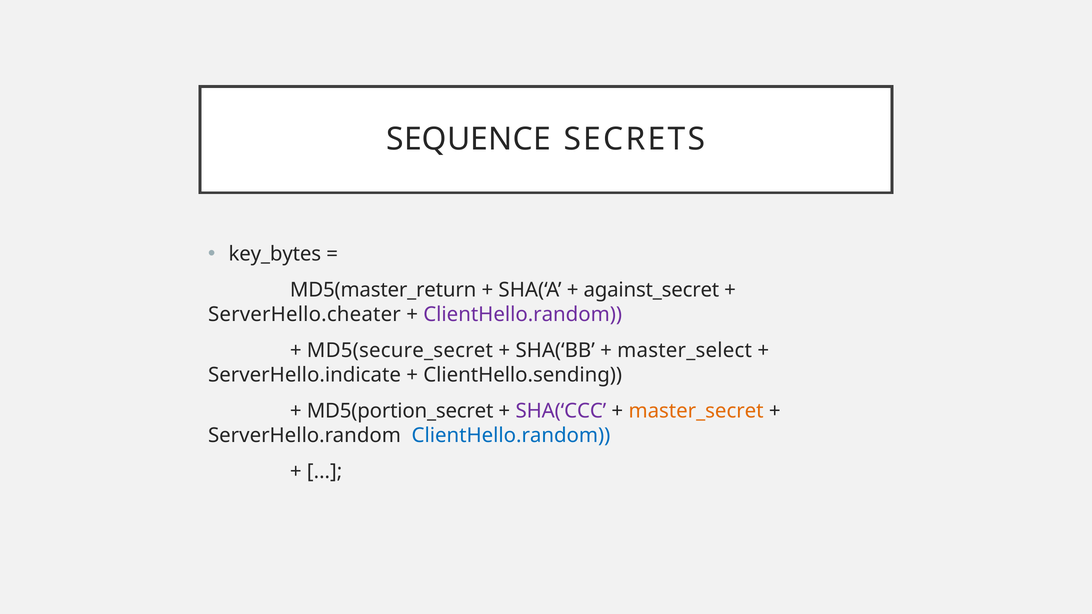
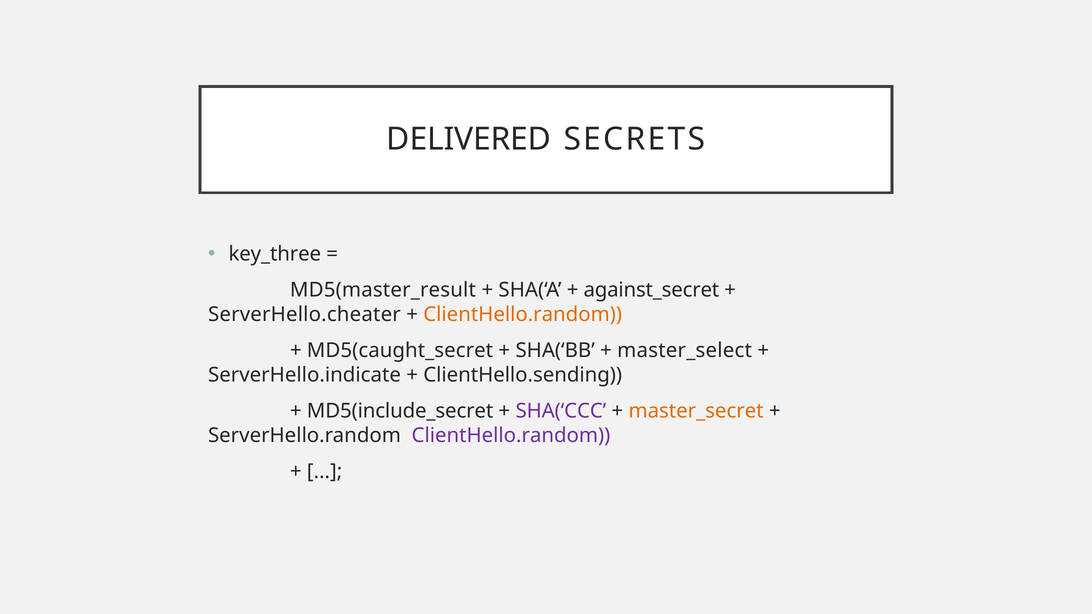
SEQUENCE: SEQUENCE -> DELIVERED (469, 139)
key_bytes: key_bytes -> key_three (275, 254)
MD5(master_return: MD5(master_return -> MD5(master_result (383, 290)
ClientHello.random colour: purple -> orange (523, 315)
MD5(secure_secret: MD5(secure_secret -> MD5(caught_secret (400, 351)
MD5(portion_secret: MD5(portion_secret -> MD5(include_secret (400, 411)
ClientHello.random colour: blue -> purple (511, 436)
